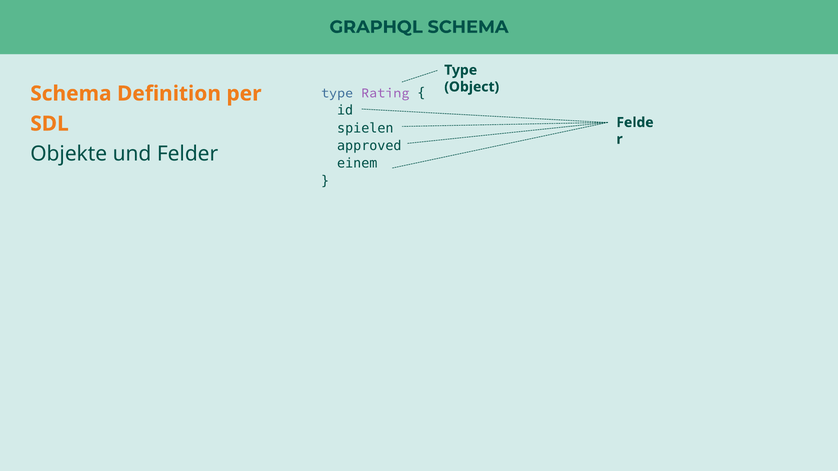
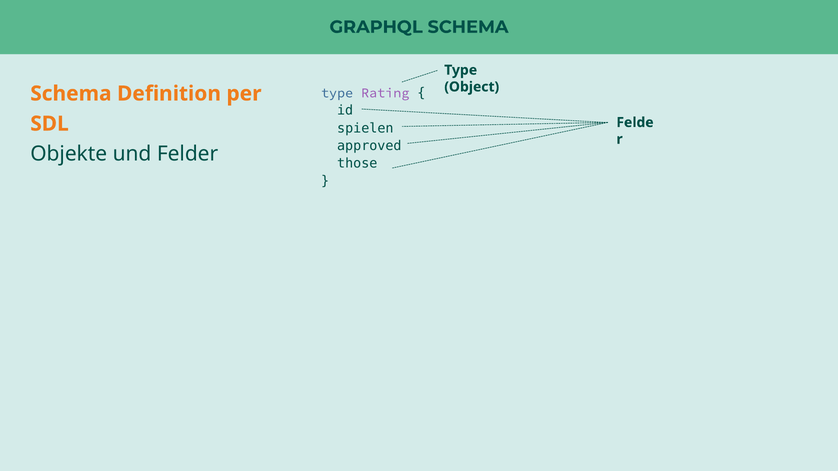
einem: einem -> those (357, 164)
